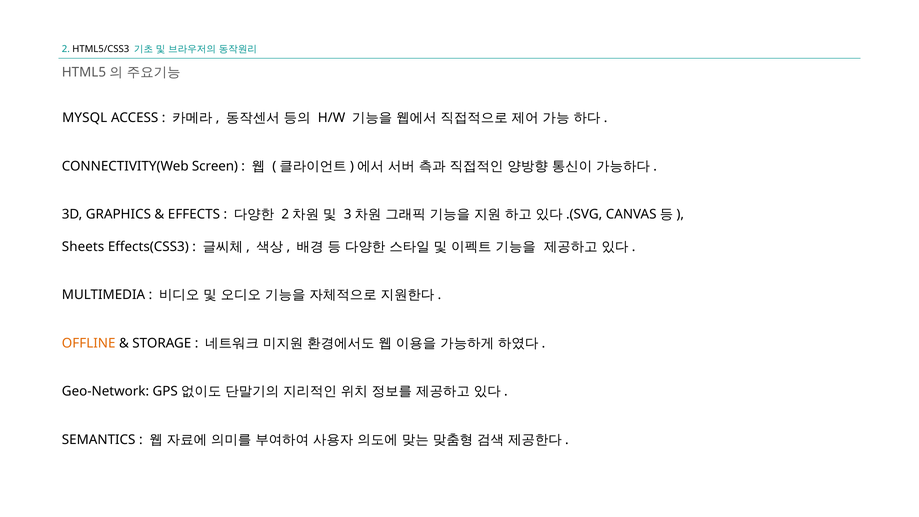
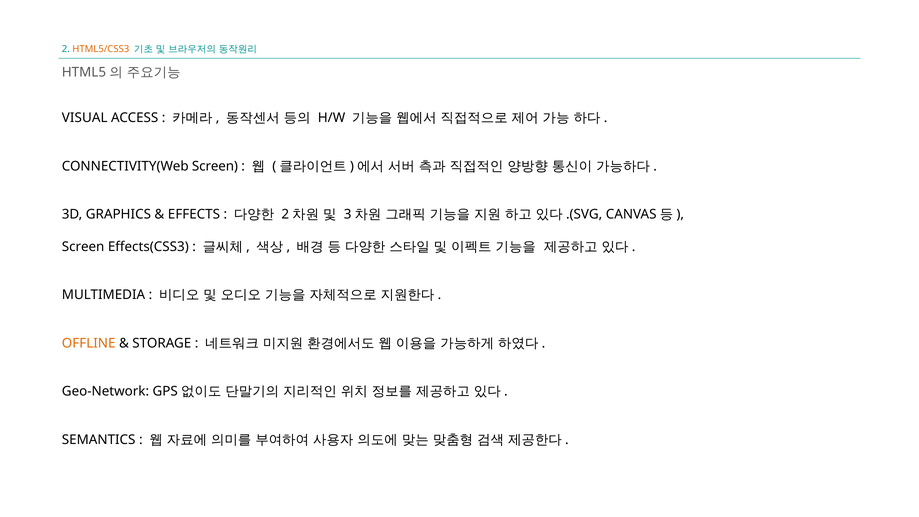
HTML5/CSS3 colour: black -> orange (101, 49)
MYSQL: MYSQL -> VISUAL (85, 118)
Sheets: Sheets -> Screen (83, 247)
